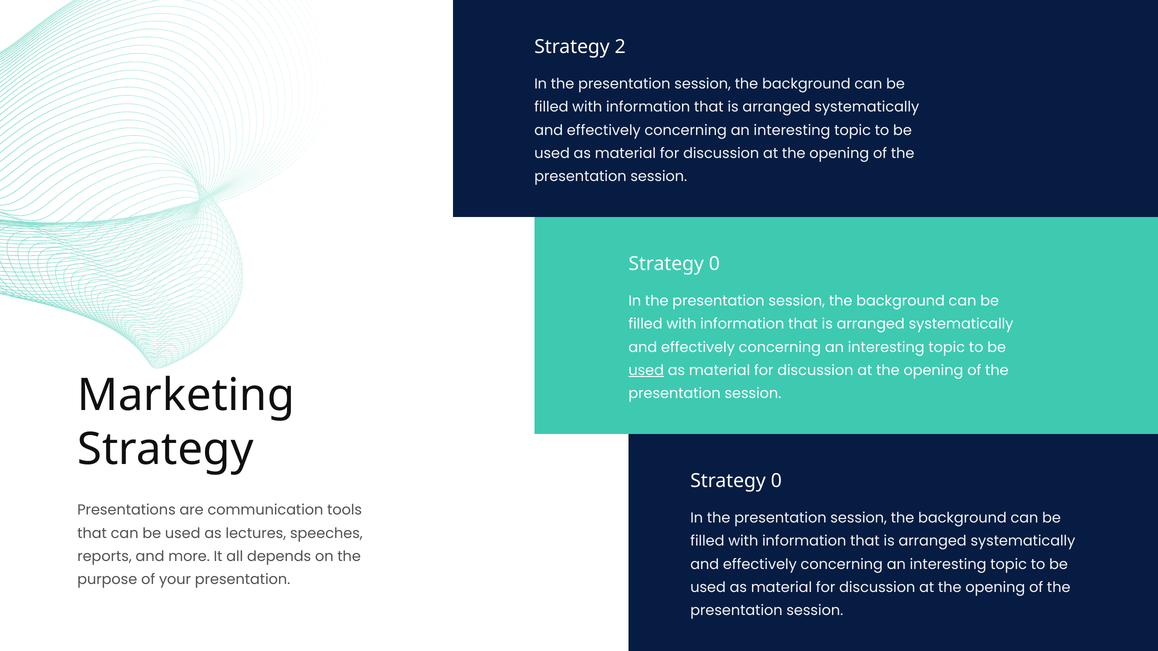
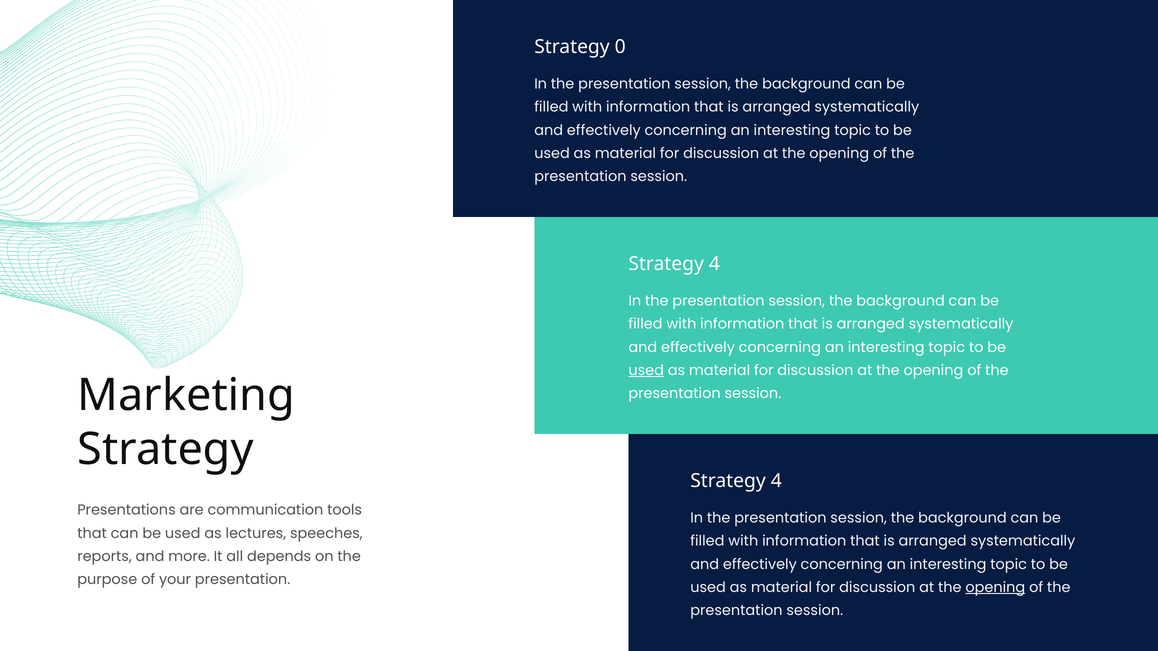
2: 2 -> 0 (620, 47)
0: 0 -> 4 (714, 264)
0: 0 -> 4 (776, 481)
opening underline: none -> present (995, 588)
